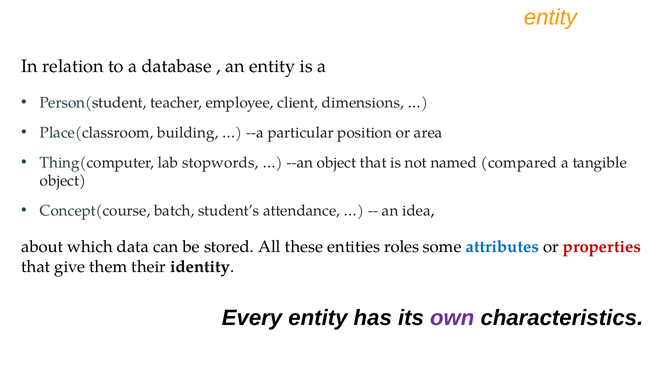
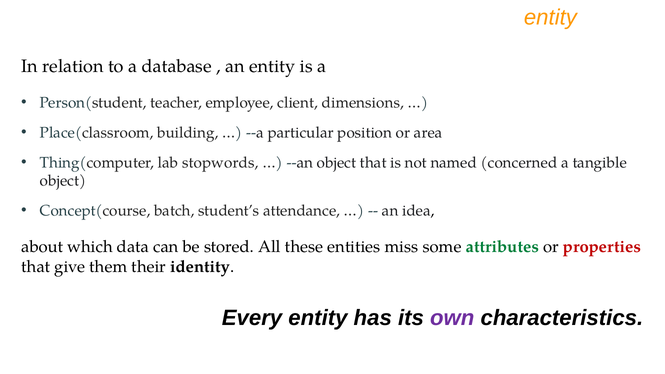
compared: compared -> concerned (519, 163)
roles: roles -> miss (402, 247)
attributes colour: blue -> green (502, 247)
